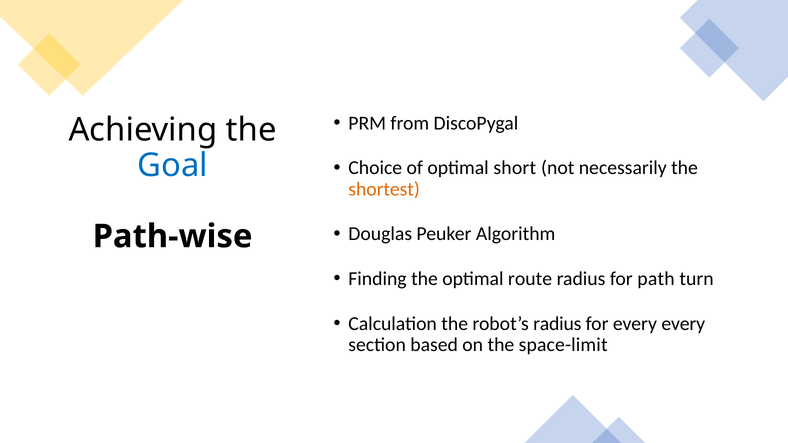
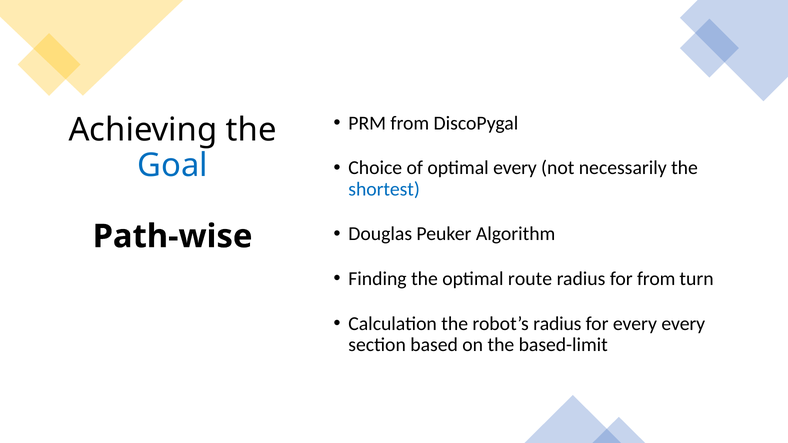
optimal short: short -> every (515, 168)
shortest colour: orange -> blue (384, 189)
for path: path -> from (656, 279)
space-limit: space-limit -> based-limit (563, 345)
